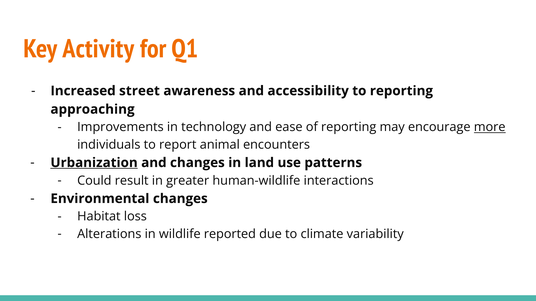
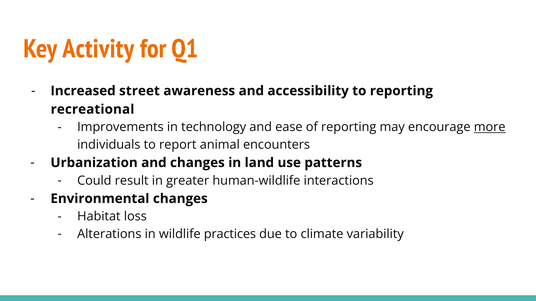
approaching: approaching -> recreational (92, 109)
Urbanization underline: present -> none (94, 163)
reported: reported -> practices (230, 234)
